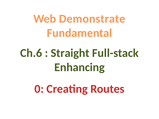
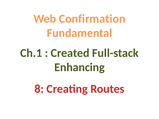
Demonstrate: Demonstrate -> Confirmation (92, 19)
Ch.6: Ch.6 -> Ch.1 (31, 53)
Straight: Straight -> Created (70, 53)
0: 0 -> 8 (39, 89)
